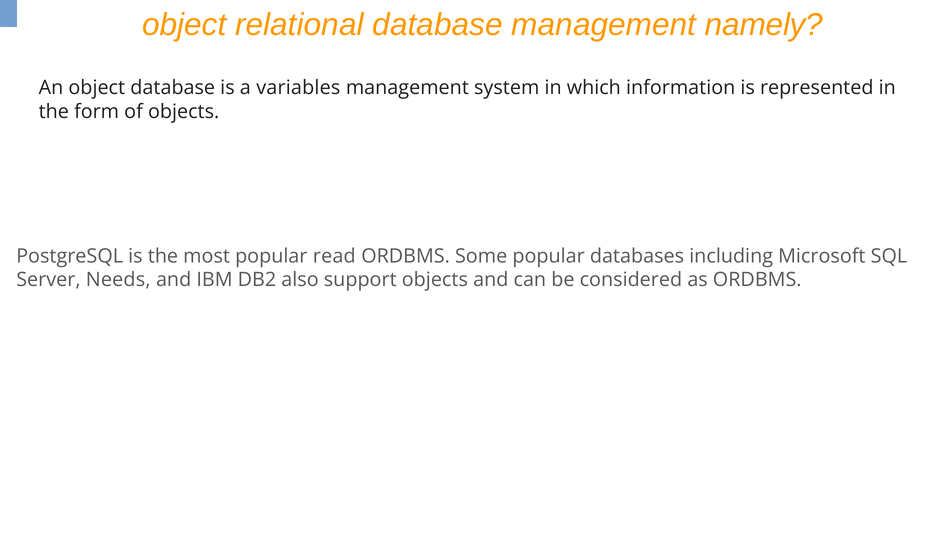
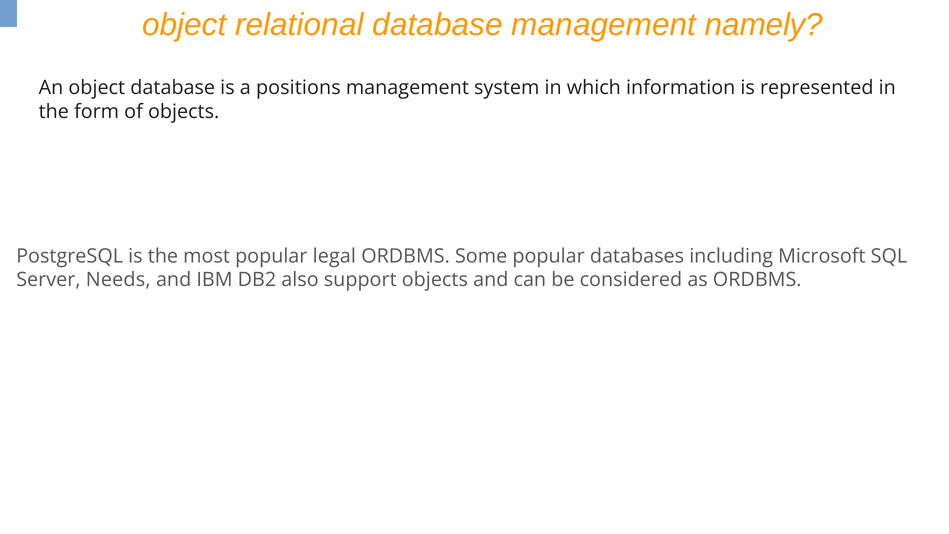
variables: variables -> positions (298, 88)
read: read -> legal (334, 256)
